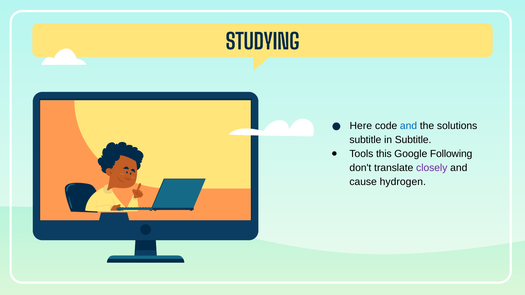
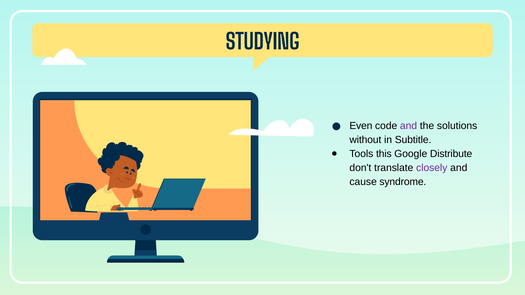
Here: Here -> Even (361, 126)
and colour: blue -> purple (409, 126)
subtitle: subtitle -> without (365, 140)
Following: Following -> Distribute (451, 154)
hydrogen: hydrogen -> syndrome (403, 182)
